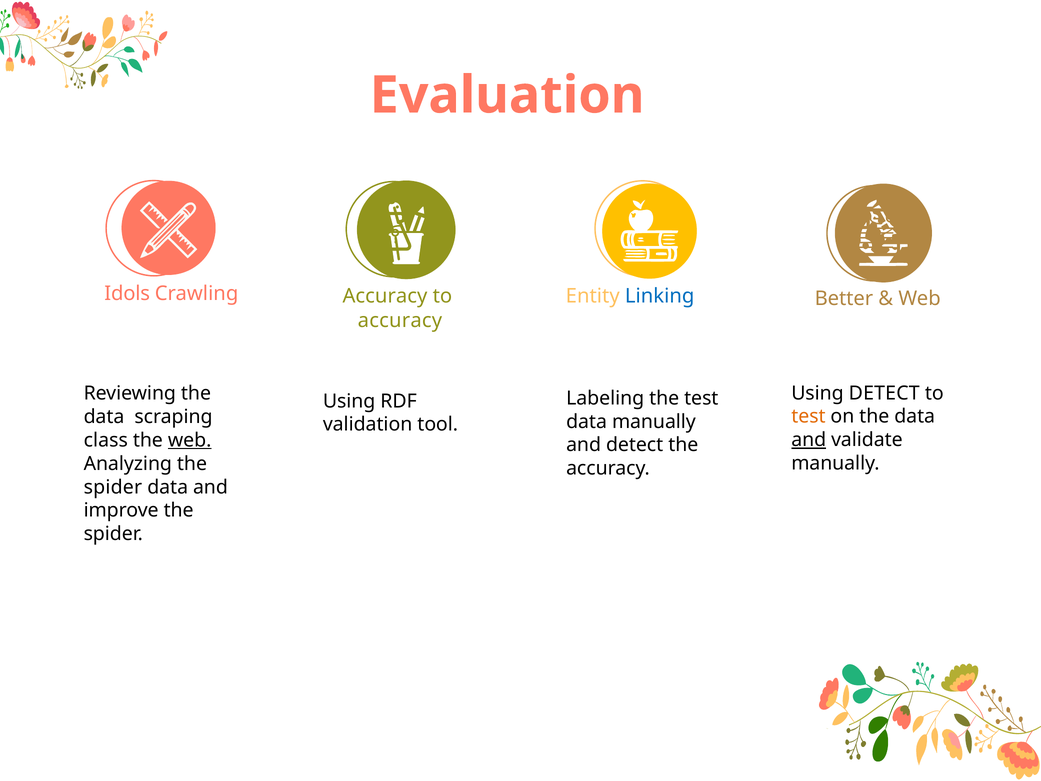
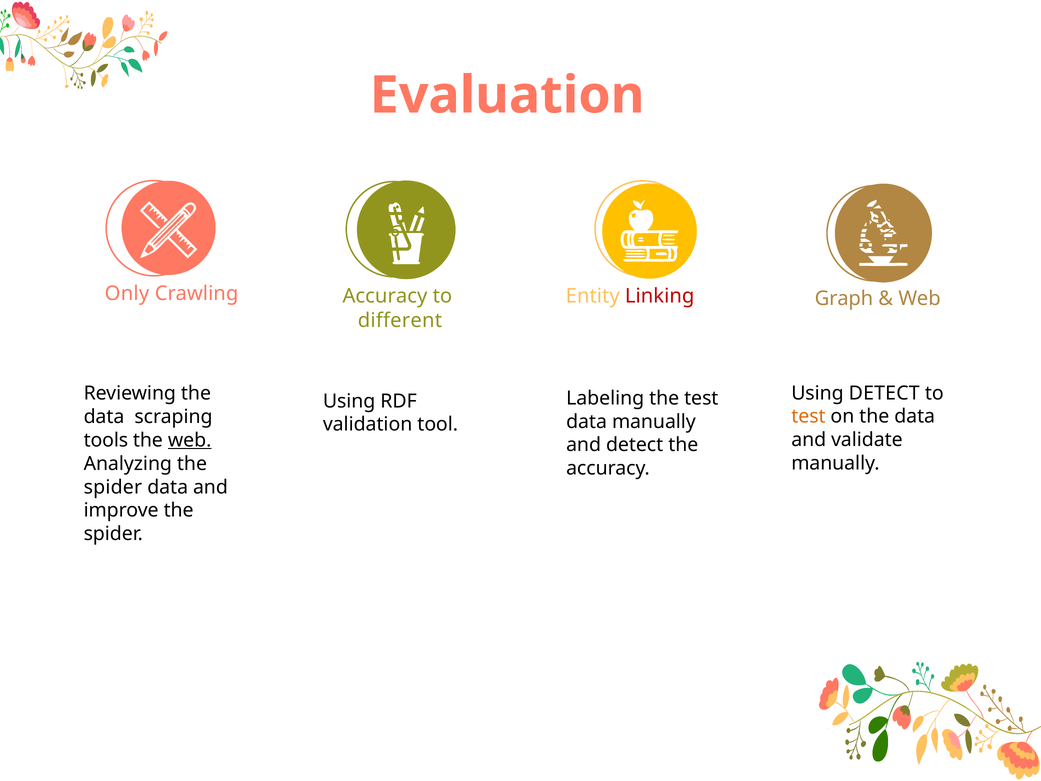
Idols: Idols -> Only (127, 294)
Linking colour: blue -> red (660, 296)
Better: Better -> Graph (844, 299)
accuracy: accuracy -> different (400, 320)
and underline: present -> none (809, 440)
class: class -> tools (106, 440)
